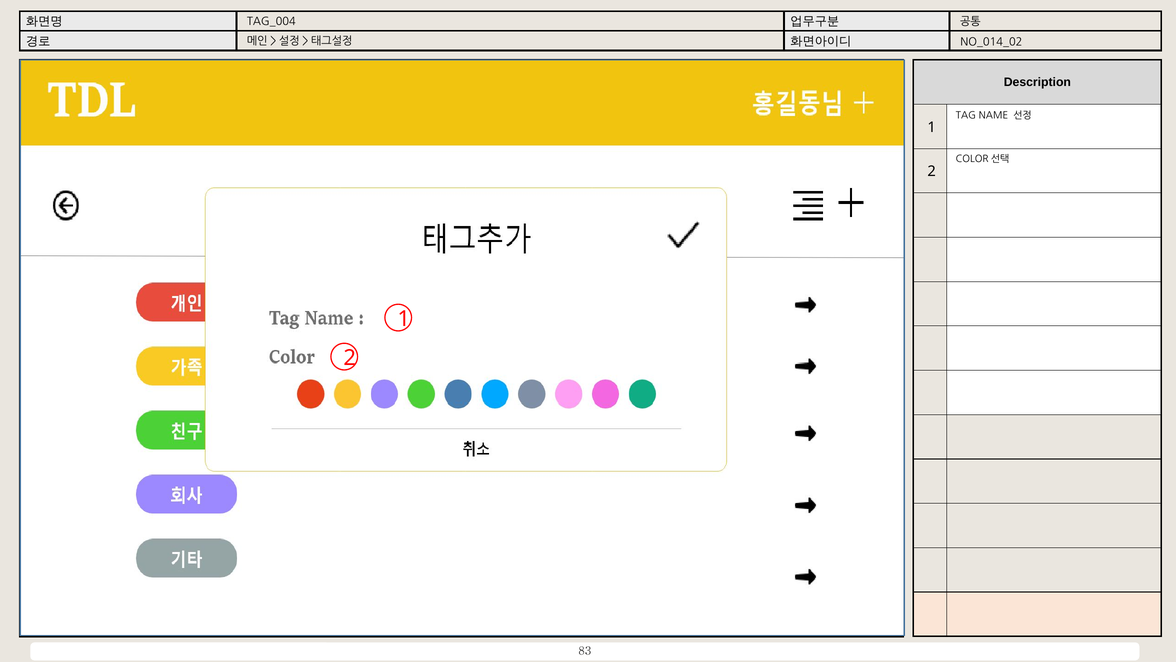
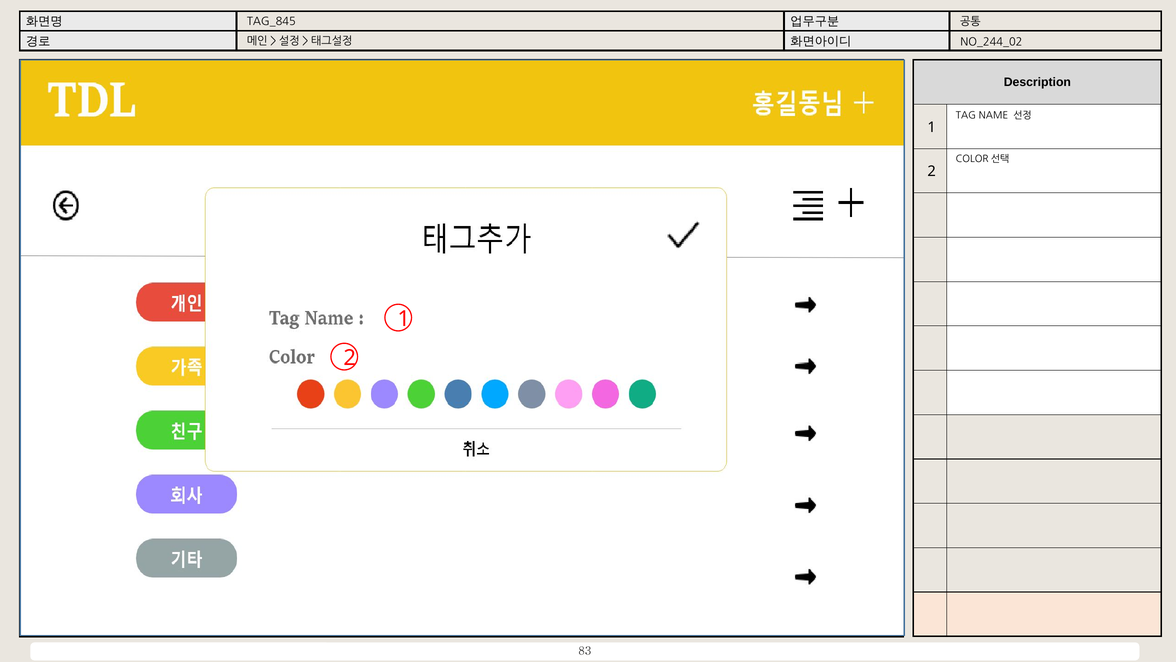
TAG_004: TAG_004 -> TAG_845 (271, 22)
NO_014_02: NO_014_02 -> NO_244_02 (991, 42)
